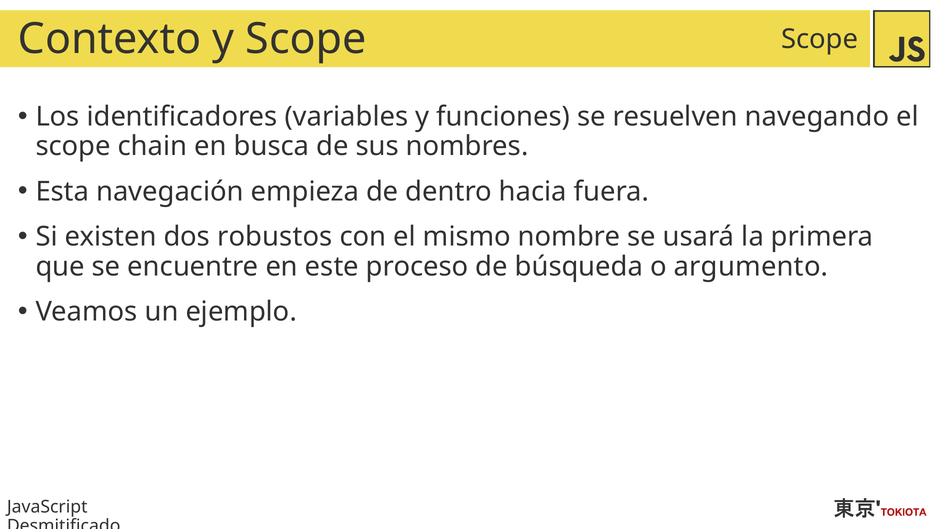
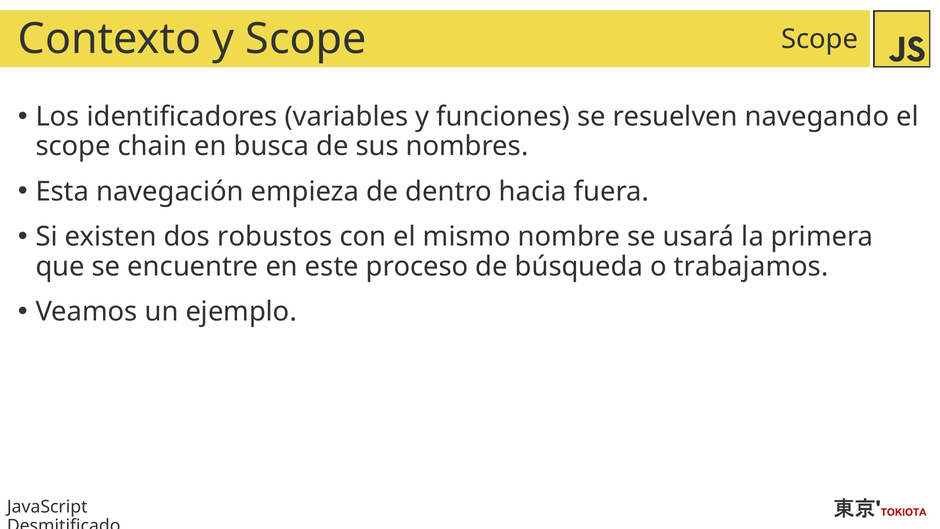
argumento: argumento -> trabajamos (751, 266)
